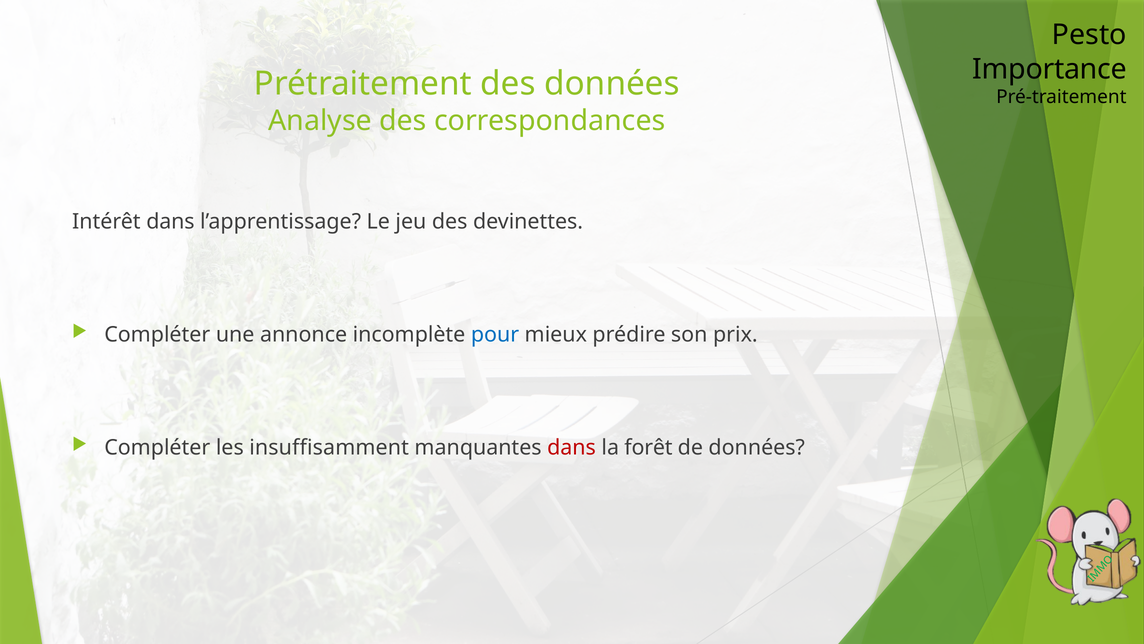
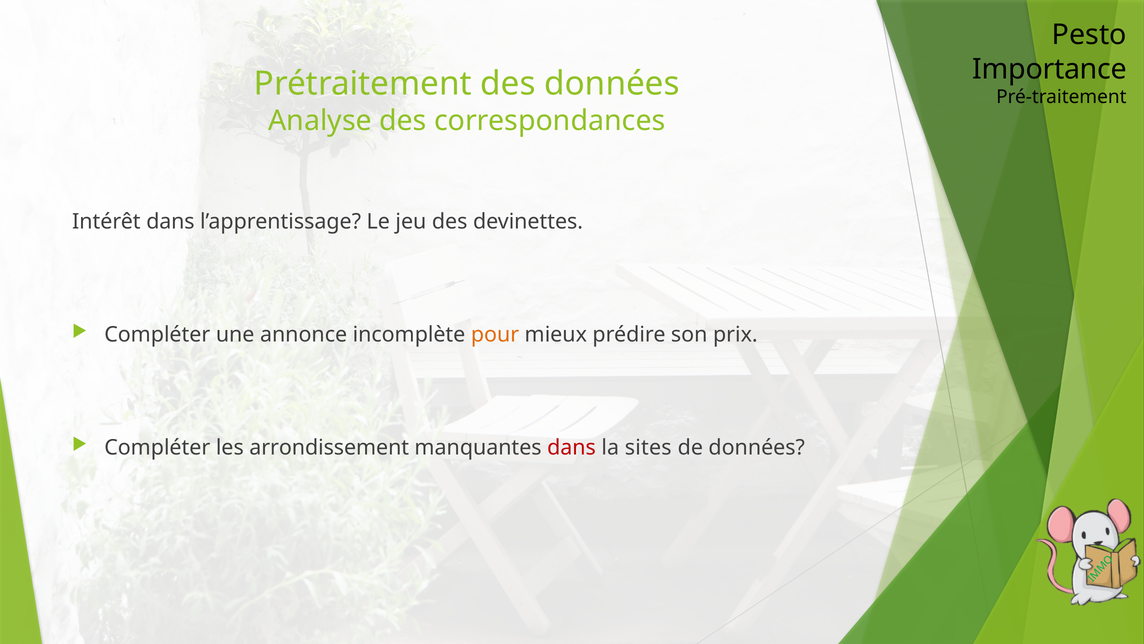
pour colour: blue -> orange (495, 334)
insuffisamment: insuffisamment -> arrondissement (329, 447)
forêt: forêt -> sites (648, 447)
